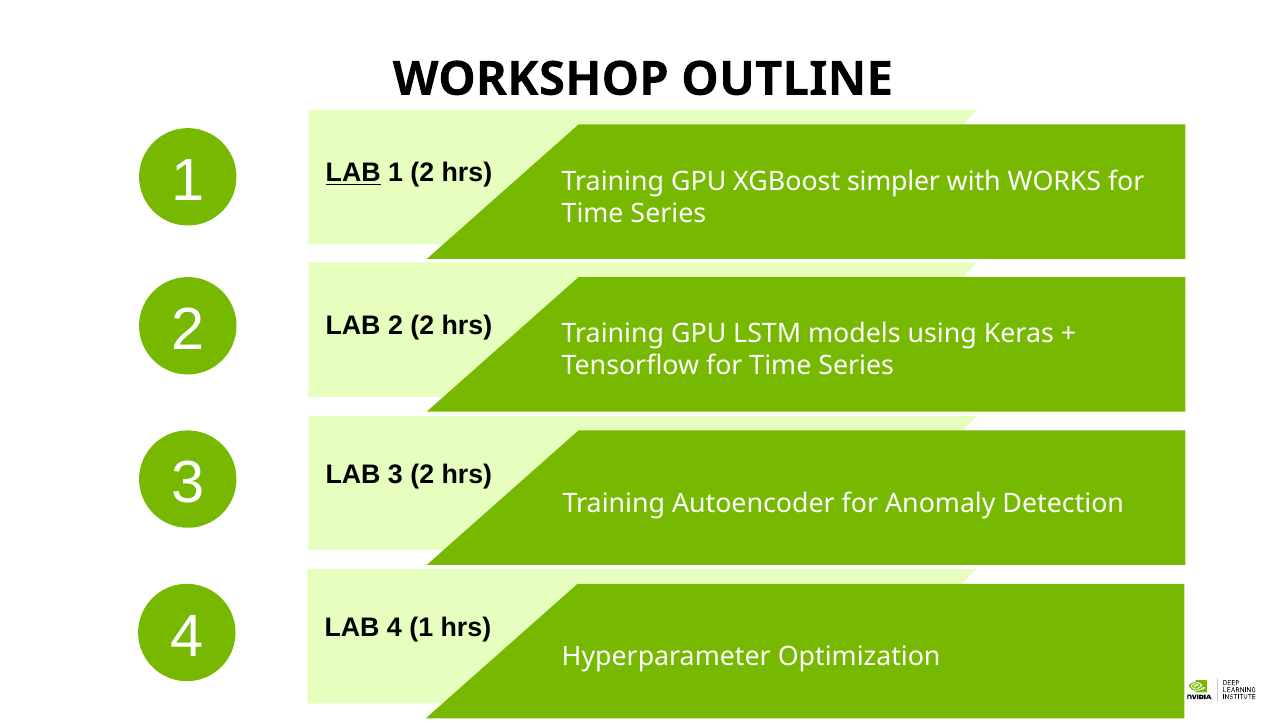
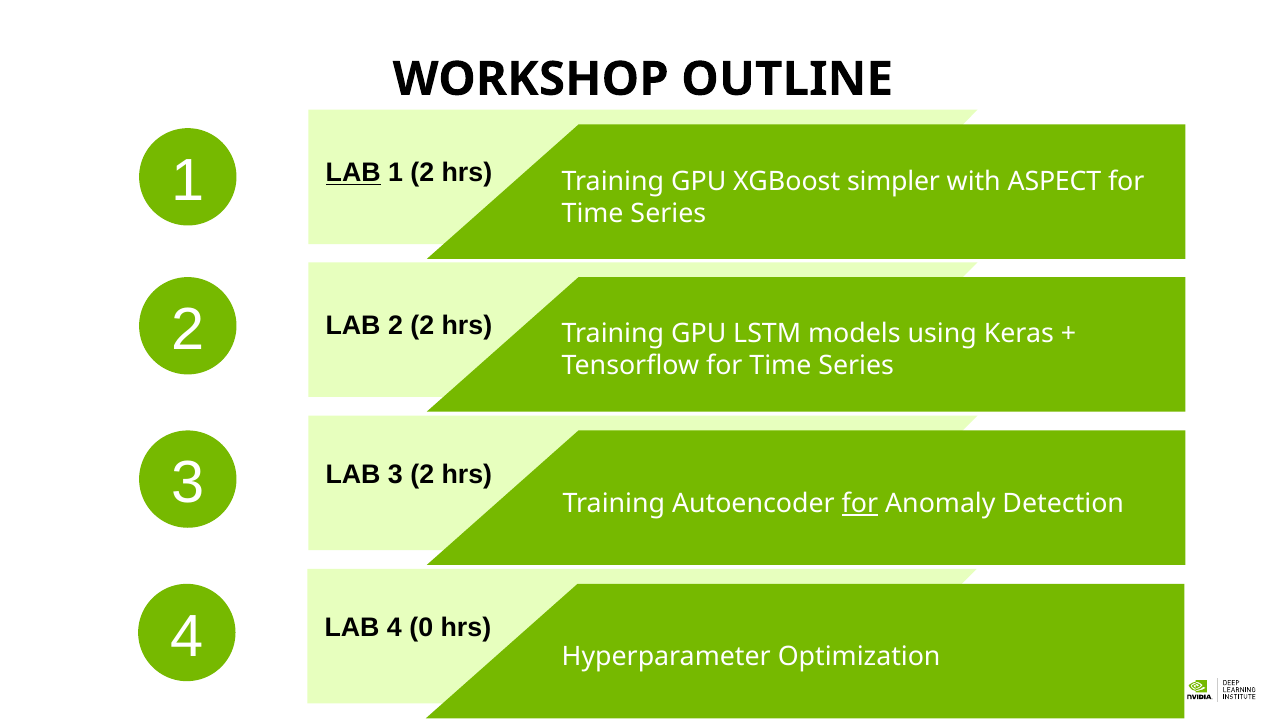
WORKS: WORKS -> ASPECT (1054, 181)
for underline: none -> present (860, 503)
4 1: 1 -> 0 (421, 628)
